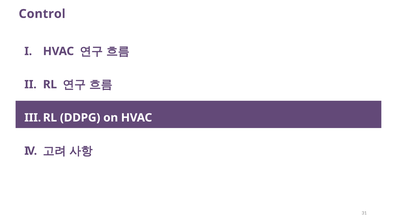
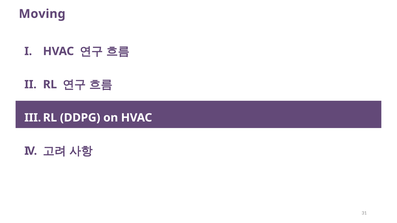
Control: Control -> Moving (42, 14)
